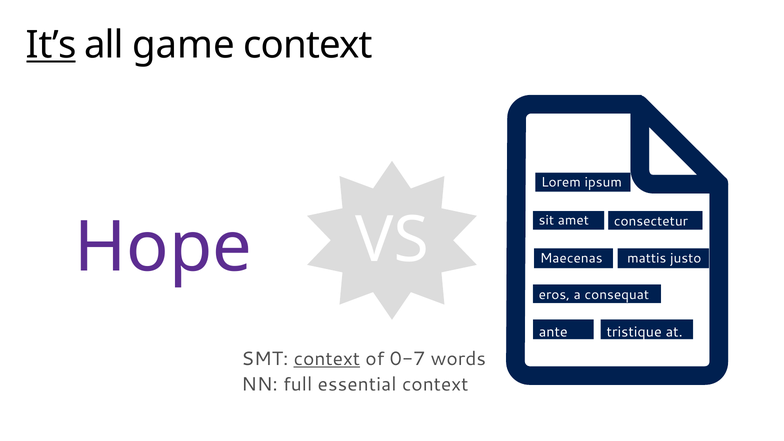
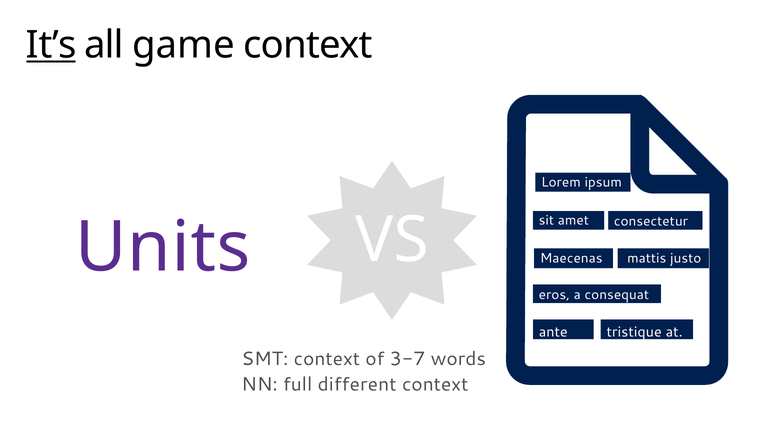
Hope: Hope -> Units (163, 247)
context underline: present -> none (327, 359)
0-7: 0-7 -> 3-7 (408, 359)
essential: essential -> different (357, 384)
